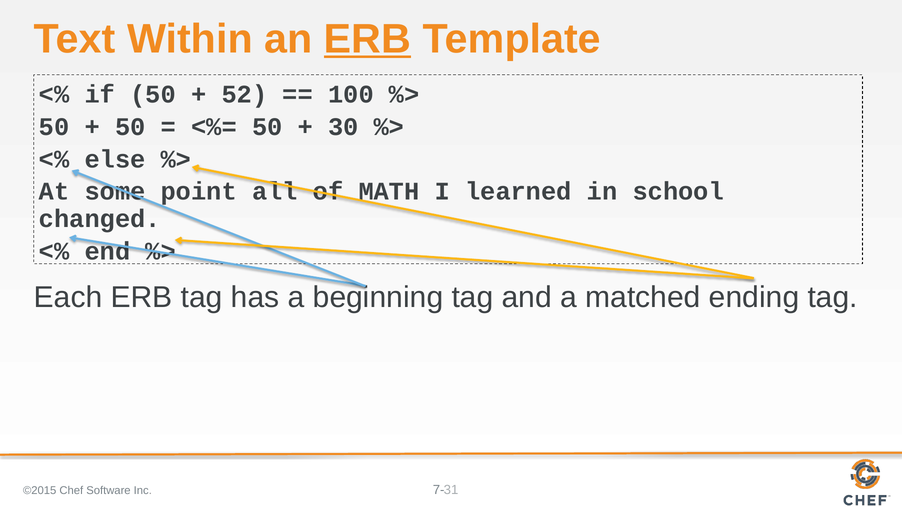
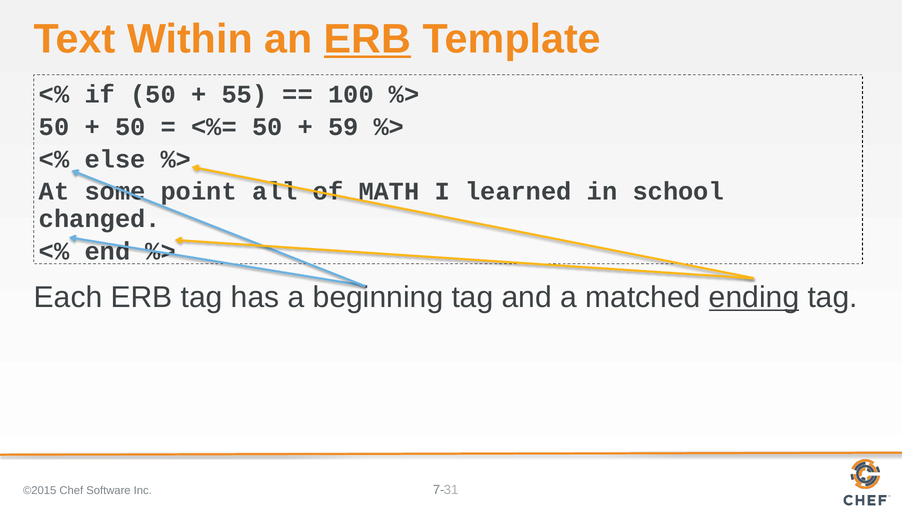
52: 52 -> 55 (244, 94)
30: 30 -> 59 (343, 127)
ending underline: none -> present (754, 298)
